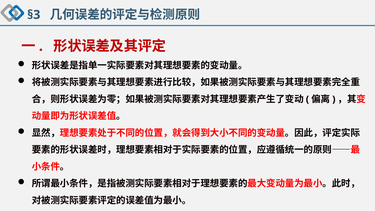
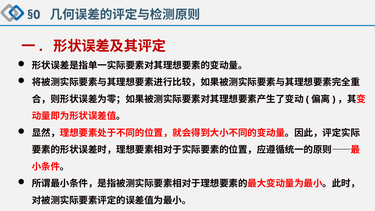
§3: §3 -> §0 (34, 15)
